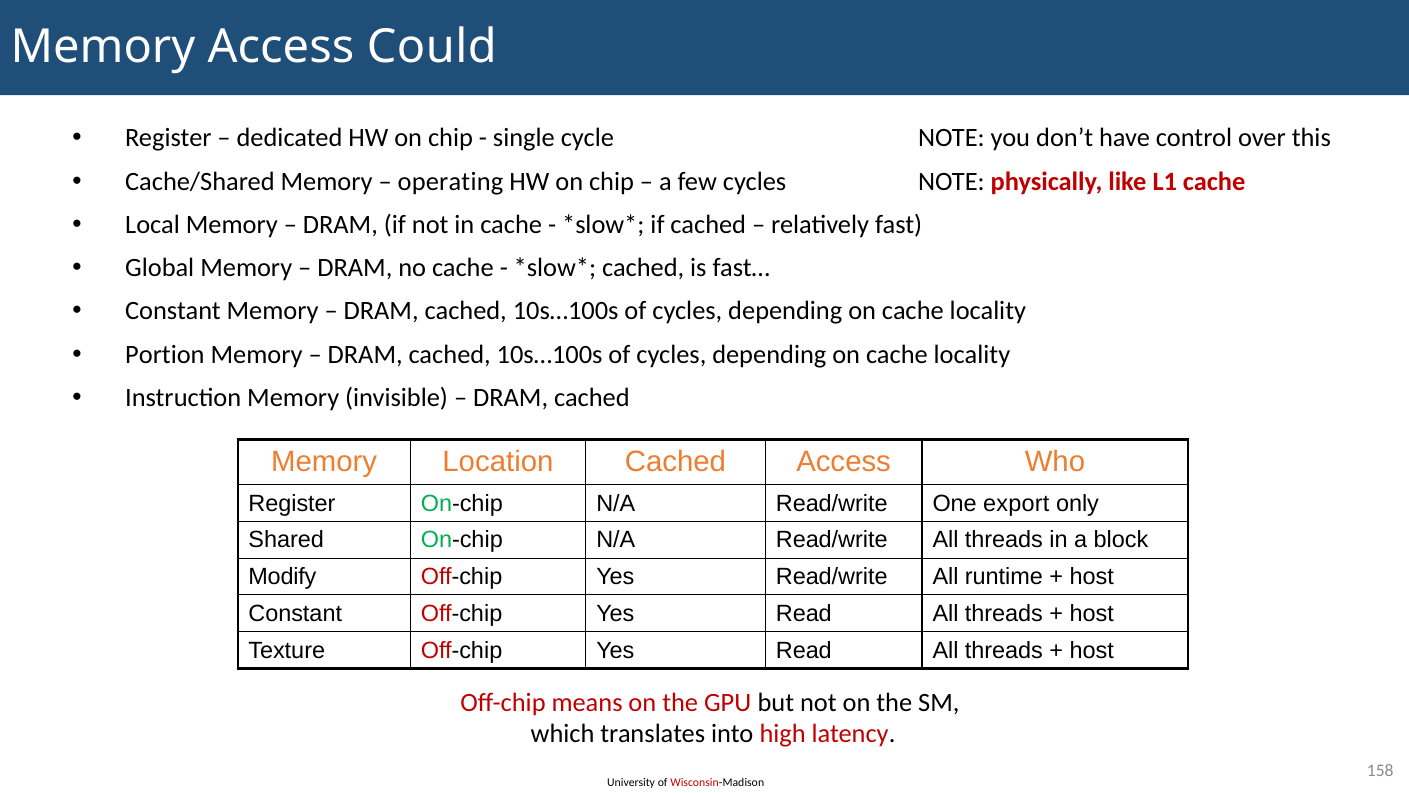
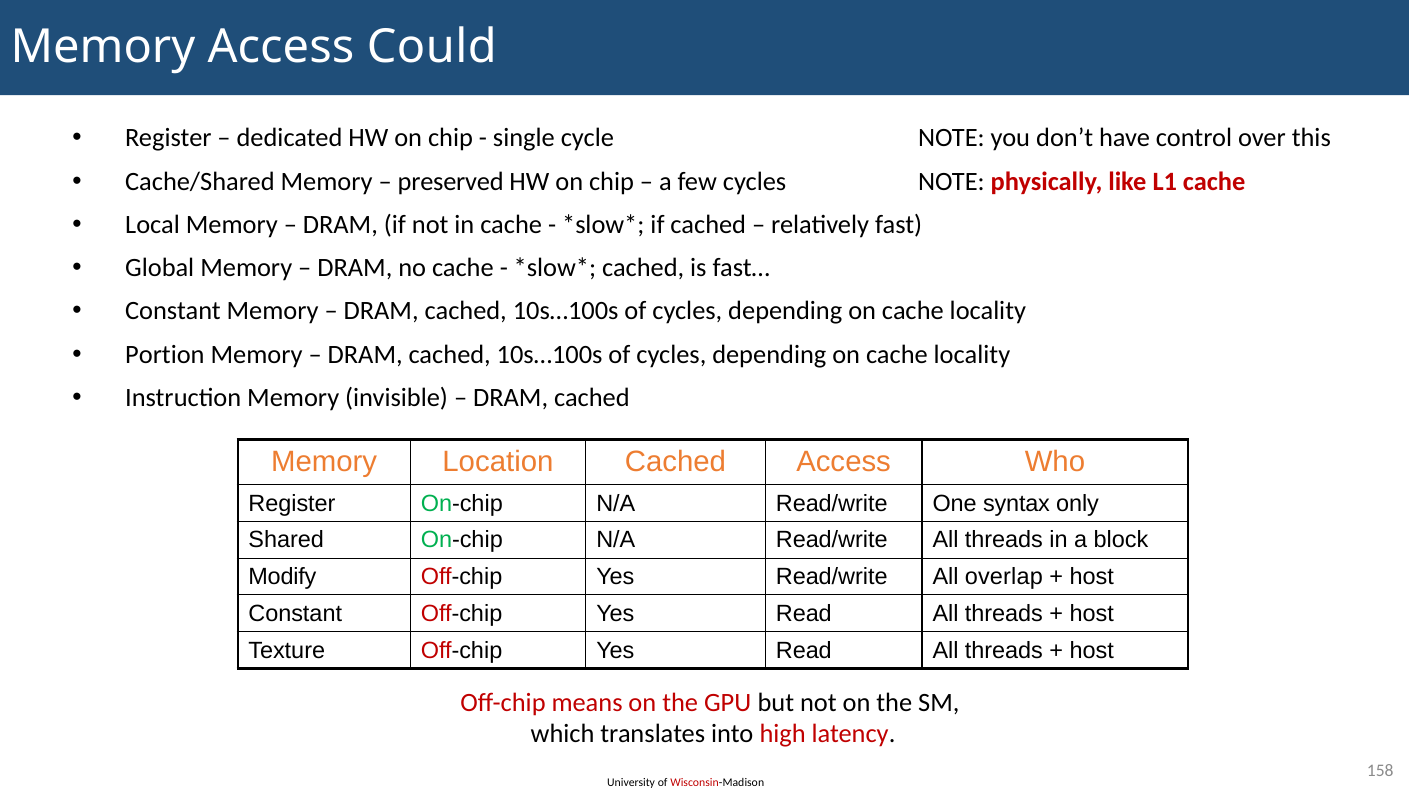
operating: operating -> preserved (451, 181)
export: export -> syntax (1017, 503)
runtime: runtime -> overlap (1004, 577)
